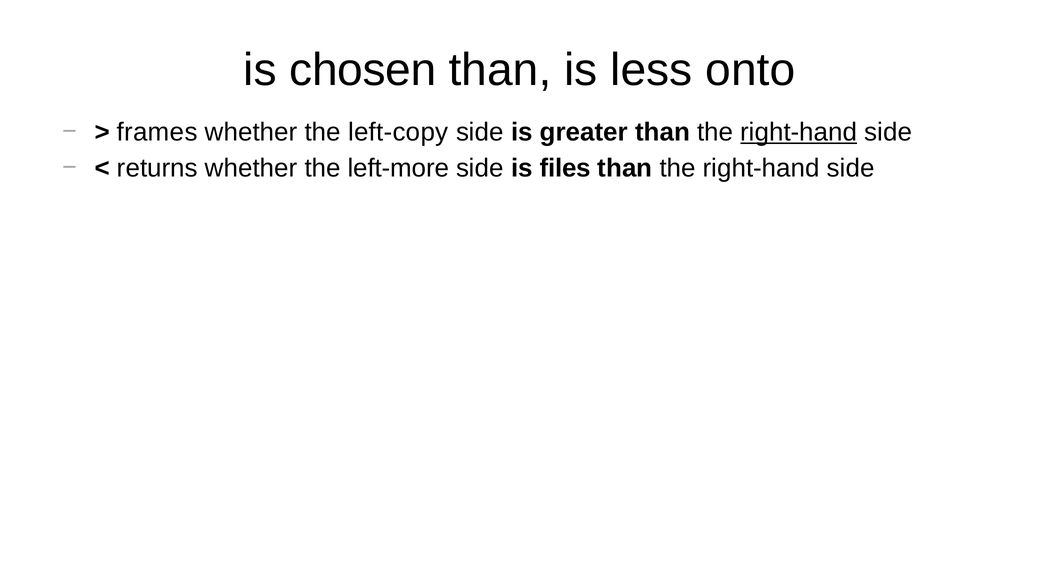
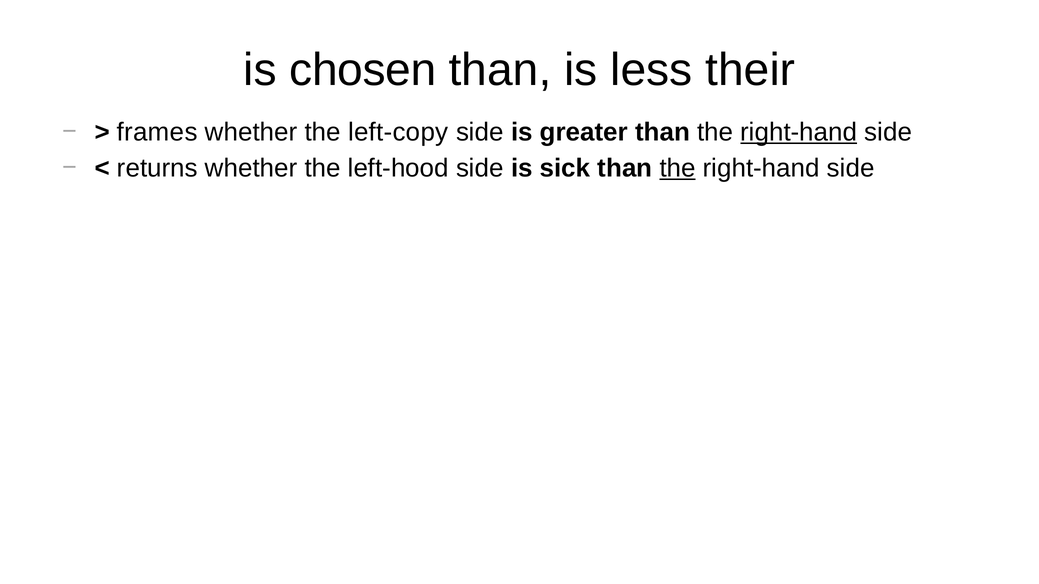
onto: onto -> their (750, 70)
left-more: left-more -> left-hood (398, 168)
files: files -> sick (565, 168)
the underline: none -> present (678, 168)
